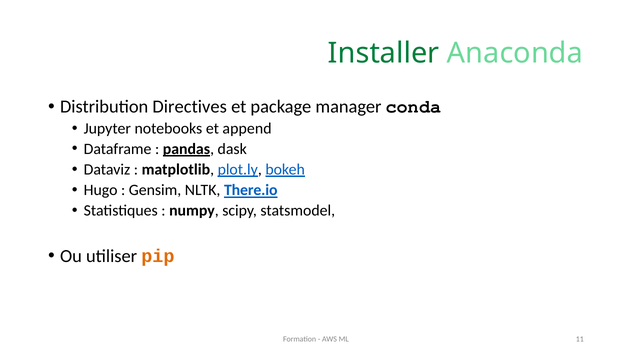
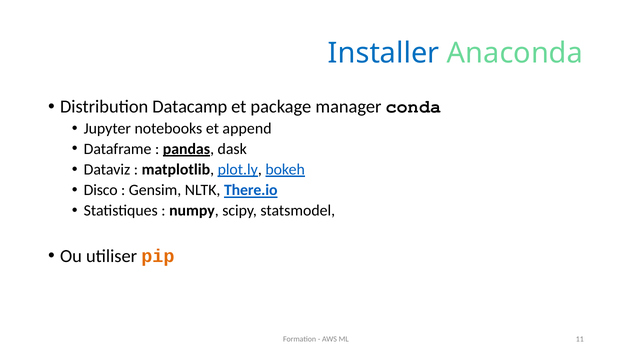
Installer colour: green -> blue (384, 53)
Directives: Directives -> Datacamp (190, 107)
Hugo: Hugo -> Disco (101, 190)
